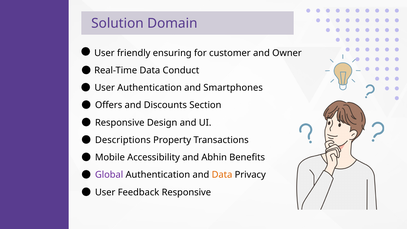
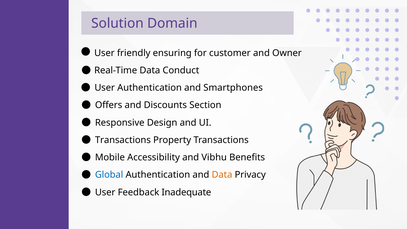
Descriptions: Descriptions -> Transactions (123, 140)
Abhin: Abhin -> Vibhu (214, 157)
Global colour: purple -> blue (109, 175)
Feedback Responsive: Responsive -> Inadequate (186, 192)
